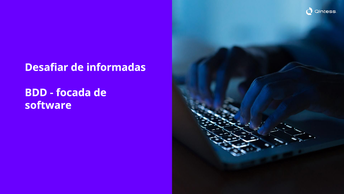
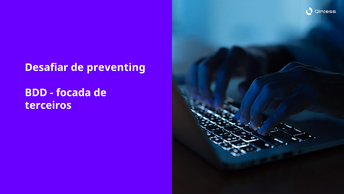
informadas: informadas -> preventing (116, 67)
software: software -> terceiros (48, 105)
